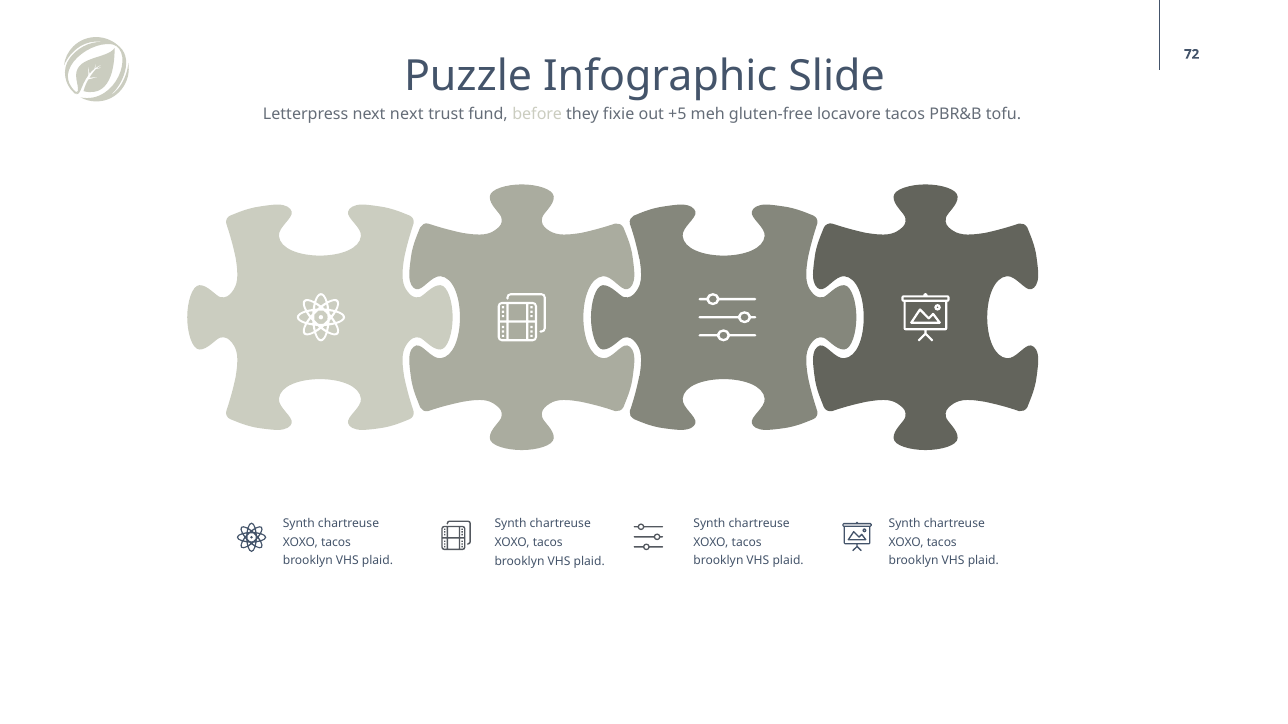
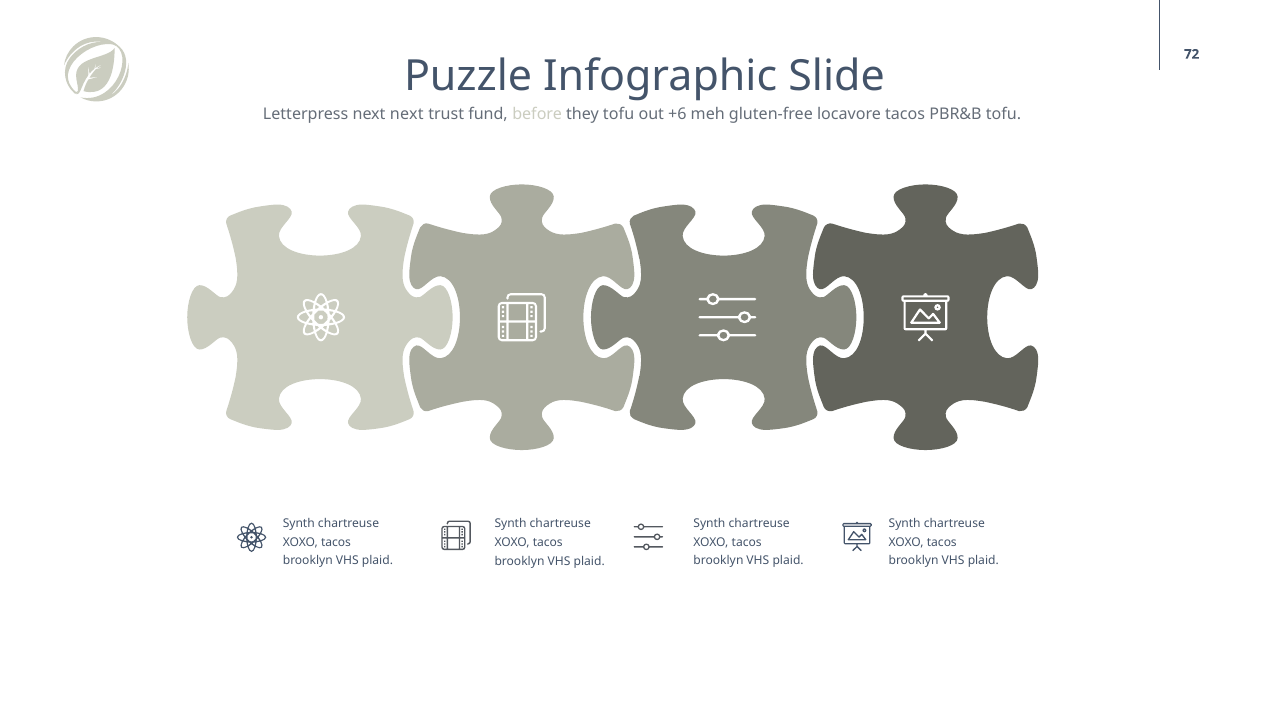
they fixie: fixie -> tofu (619, 115)
+5: +5 -> +6 (677, 115)
